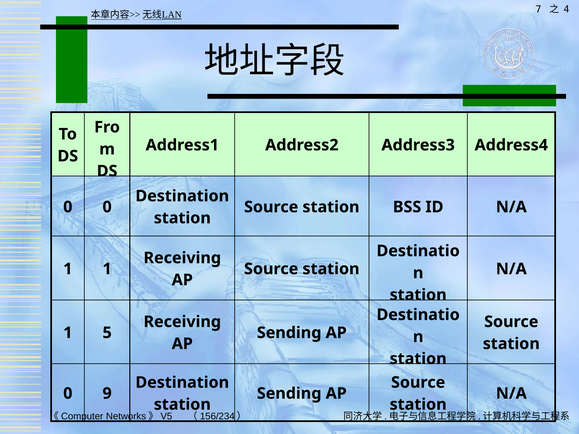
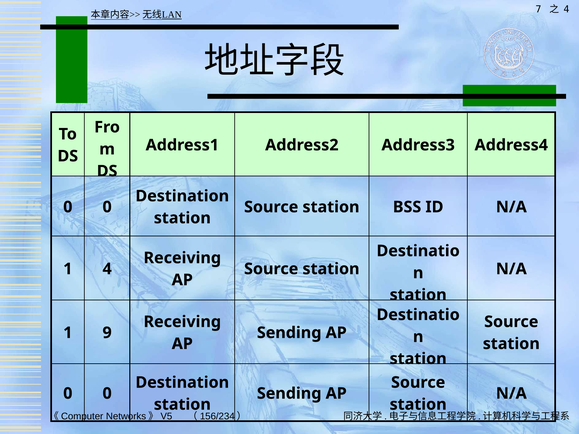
1 1: 1 -> 4 (107, 269)
5: 5 -> 9 (107, 333)
9: 9 -> 0 (107, 394)
